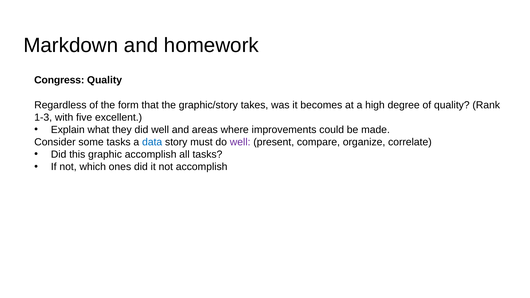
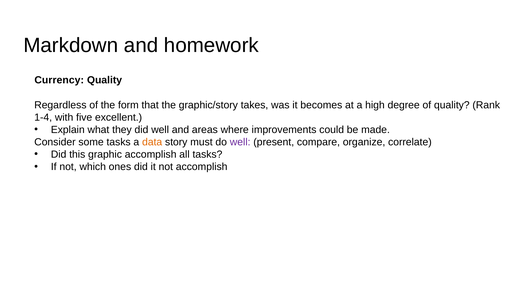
Congress: Congress -> Currency (59, 80)
1-3: 1-3 -> 1-4 (43, 117)
data colour: blue -> orange (152, 142)
